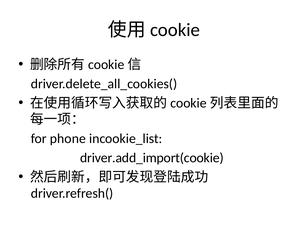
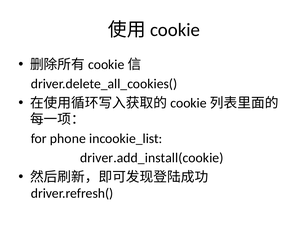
driver.add_import(cookie: driver.add_import(cookie -> driver.add_install(cookie (152, 158)
